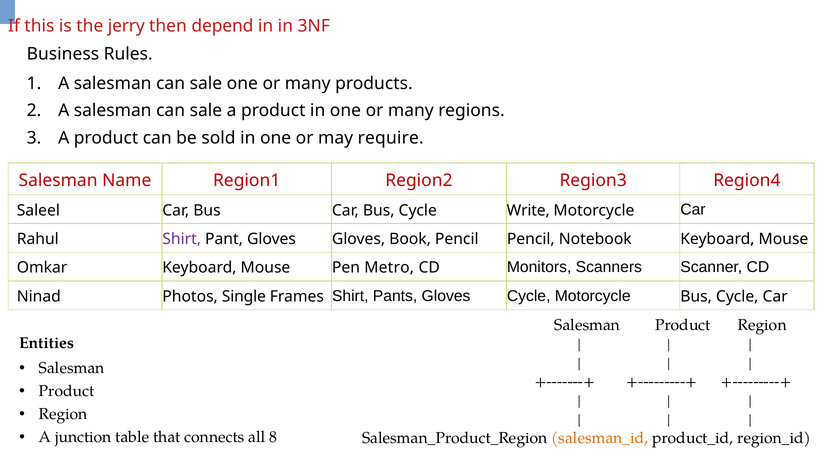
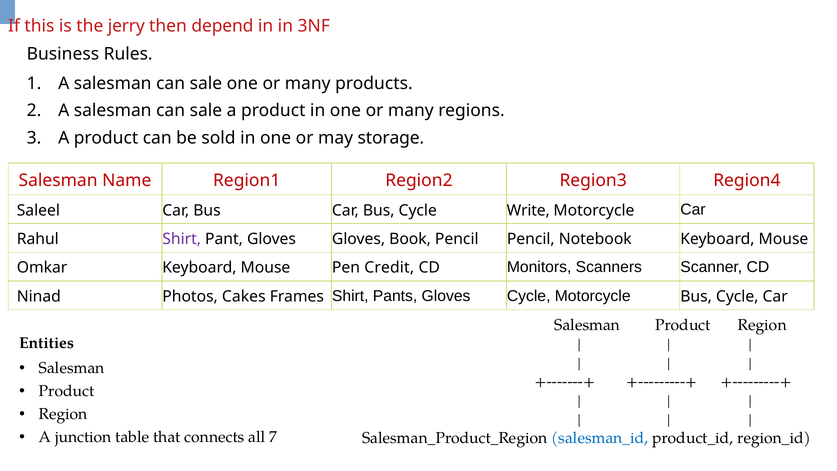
require: require -> storage (391, 138)
Metro: Metro -> Credit (389, 268)
Single: Single -> Cakes (244, 296)
8: 8 -> 7 (273, 437)
salesman_id colour: orange -> blue (600, 438)
